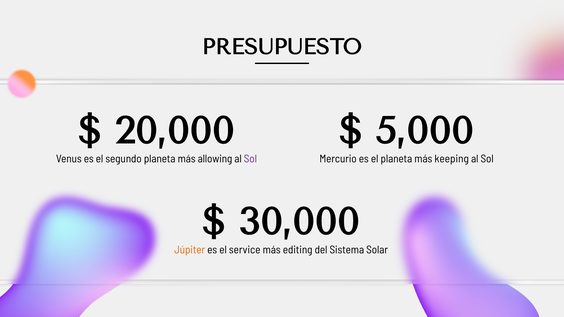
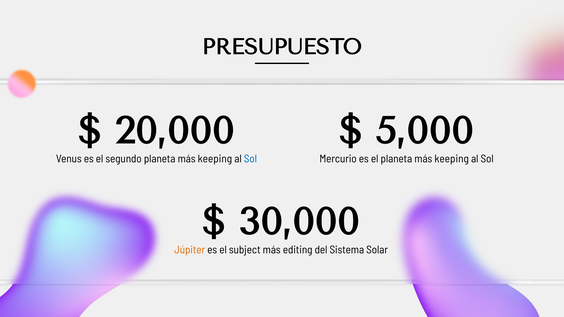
segundo planeta más allowing: allowing -> keeping (215, 159)
Sol colour: purple -> blue (250, 159)
service: service -> subject (245, 250)
